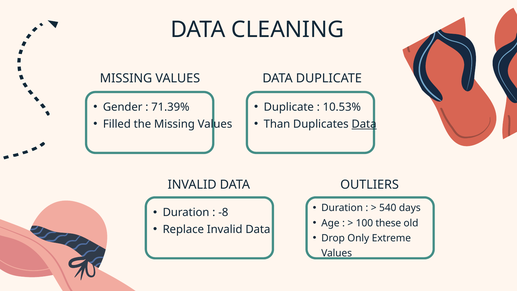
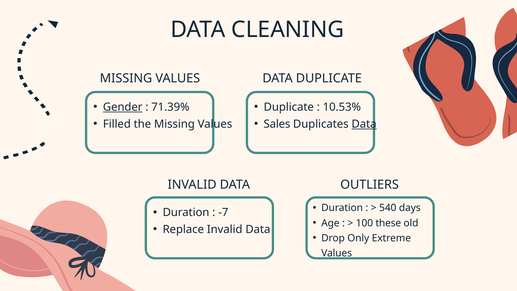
Gender underline: none -> present (123, 107)
Than: Than -> Sales (277, 124)
-8: -8 -> -7 (223, 212)
